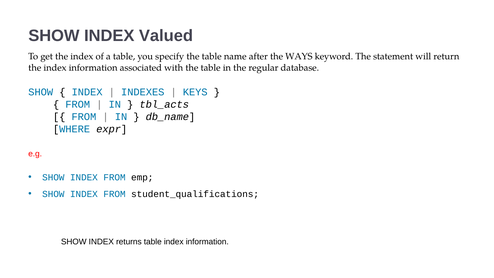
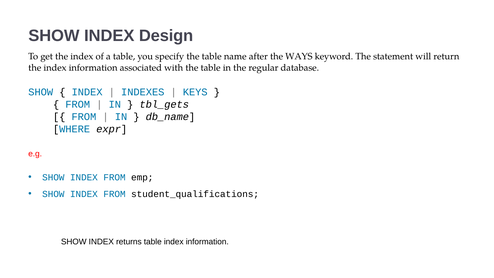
Valued: Valued -> Design (166, 36)
tbl_acts: tbl_acts -> tbl_gets (164, 104)
